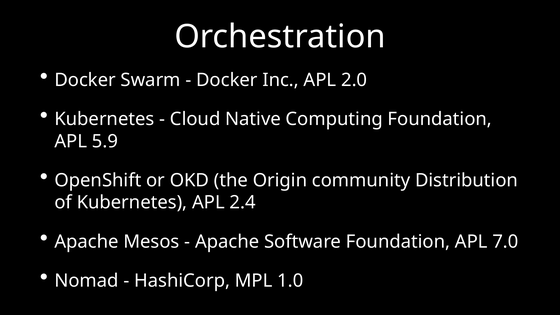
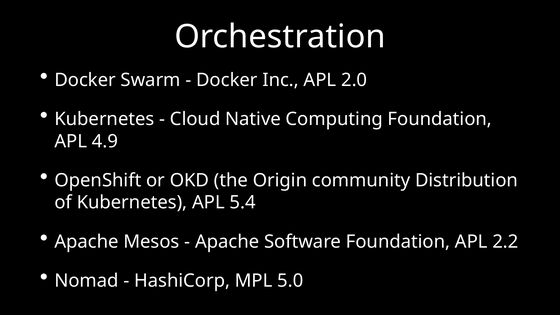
5.9: 5.9 -> 4.9 (105, 141)
2.4: 2.4 -> 5.4 (243, 203)
7.0: 7.0 -> 2.2 (505, 242)
1.0: 1.0 -> 5.0 (290, 281)
